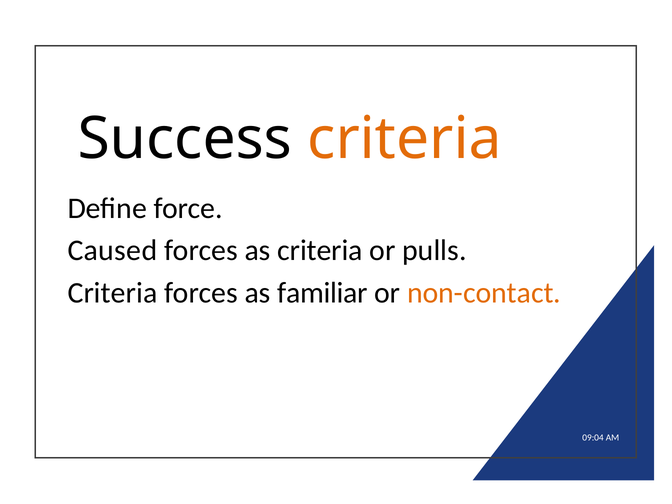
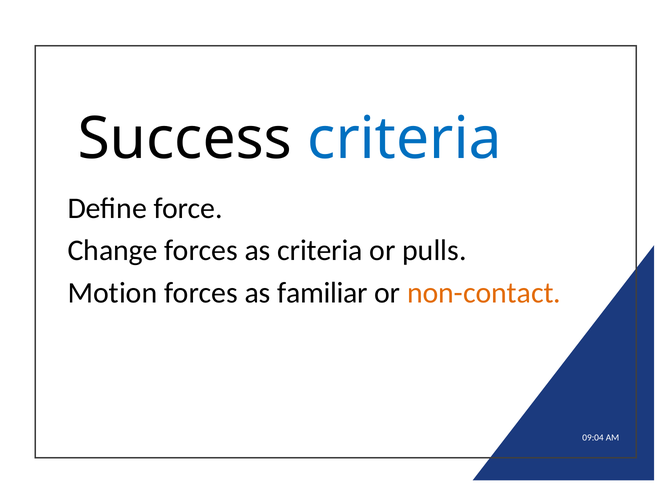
criteria colour: orange -> blue (405, 139)
Caused: Caused -> Change (113, 251)
Criteria: Criteria -> Motion (113, 293)
